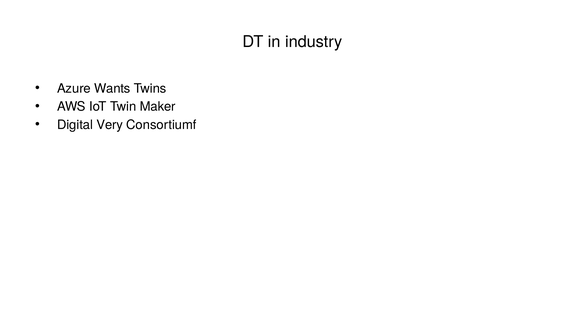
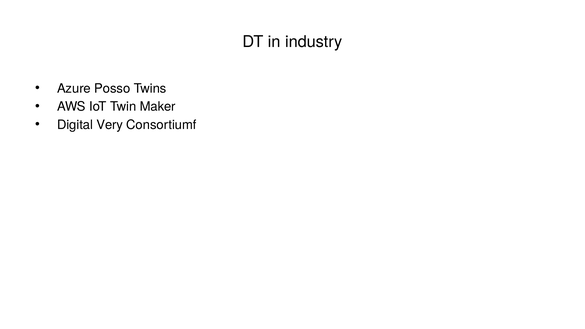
Wants: Wants -> Posso (112, 88)
